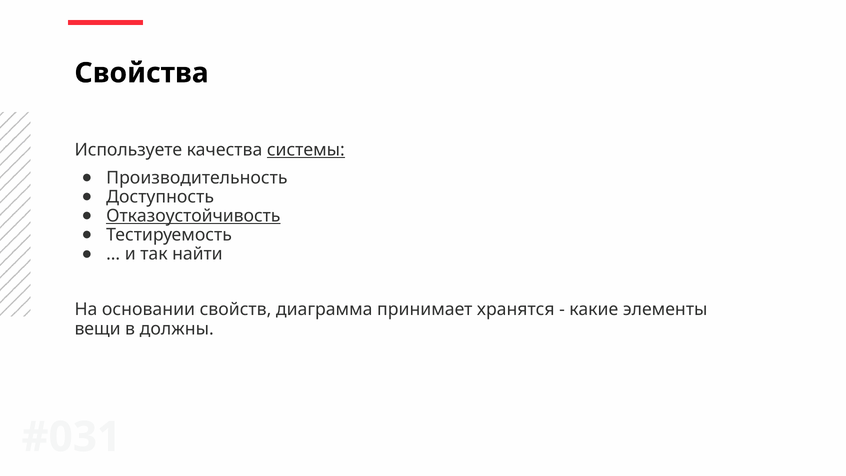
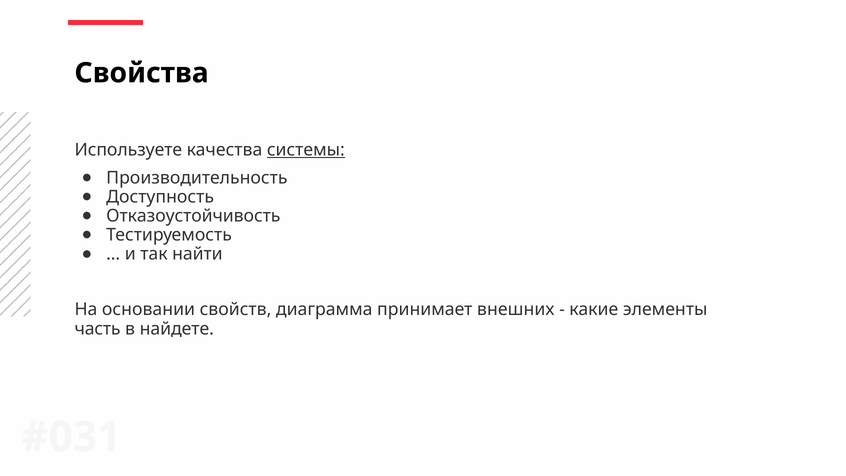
Отказоустойчивость underline: present -> none (193, 216)
хранятся: хранятся -> внешних (516, 310)
вещи: вещи -> часть (98, 329)
должны: должны -> найдете (177, 329)
